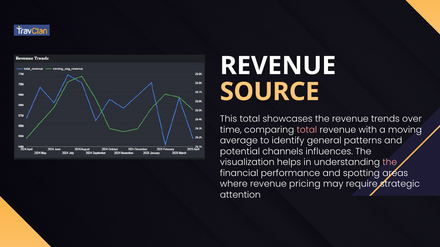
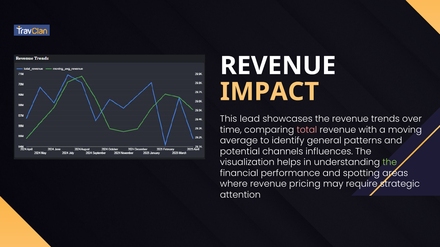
SOURCE: SOURCE -> IMPACT (270, 92)
This total: total -> lead (250, 119)
the colour: pink -> light green (390, 163)
